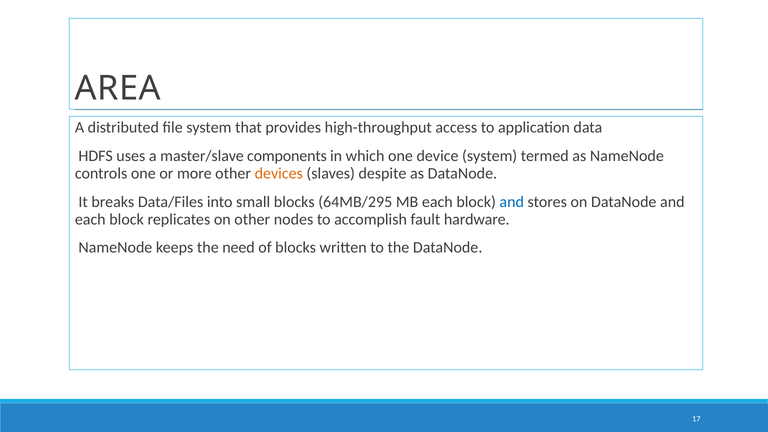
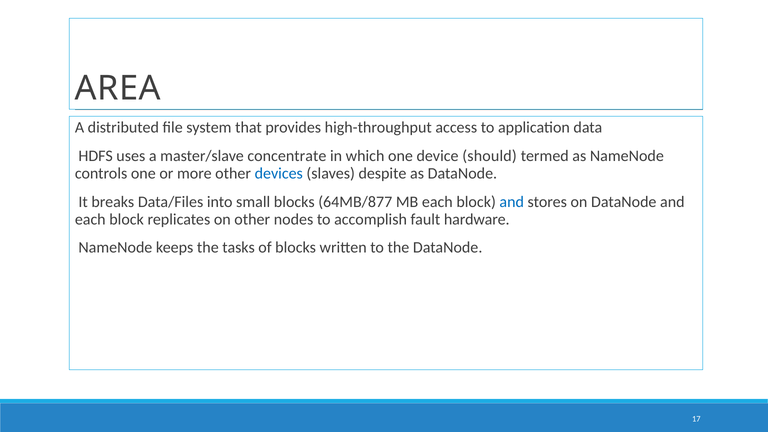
components: components -> concentrate (287, 156)
device system: system -> should (490, 156)
devices colour: orange -> blue (279, 173)
64MB/295: 64MB/295 -> 64MB/877 (355, 202)
need: need -> tasks (239, 248)
